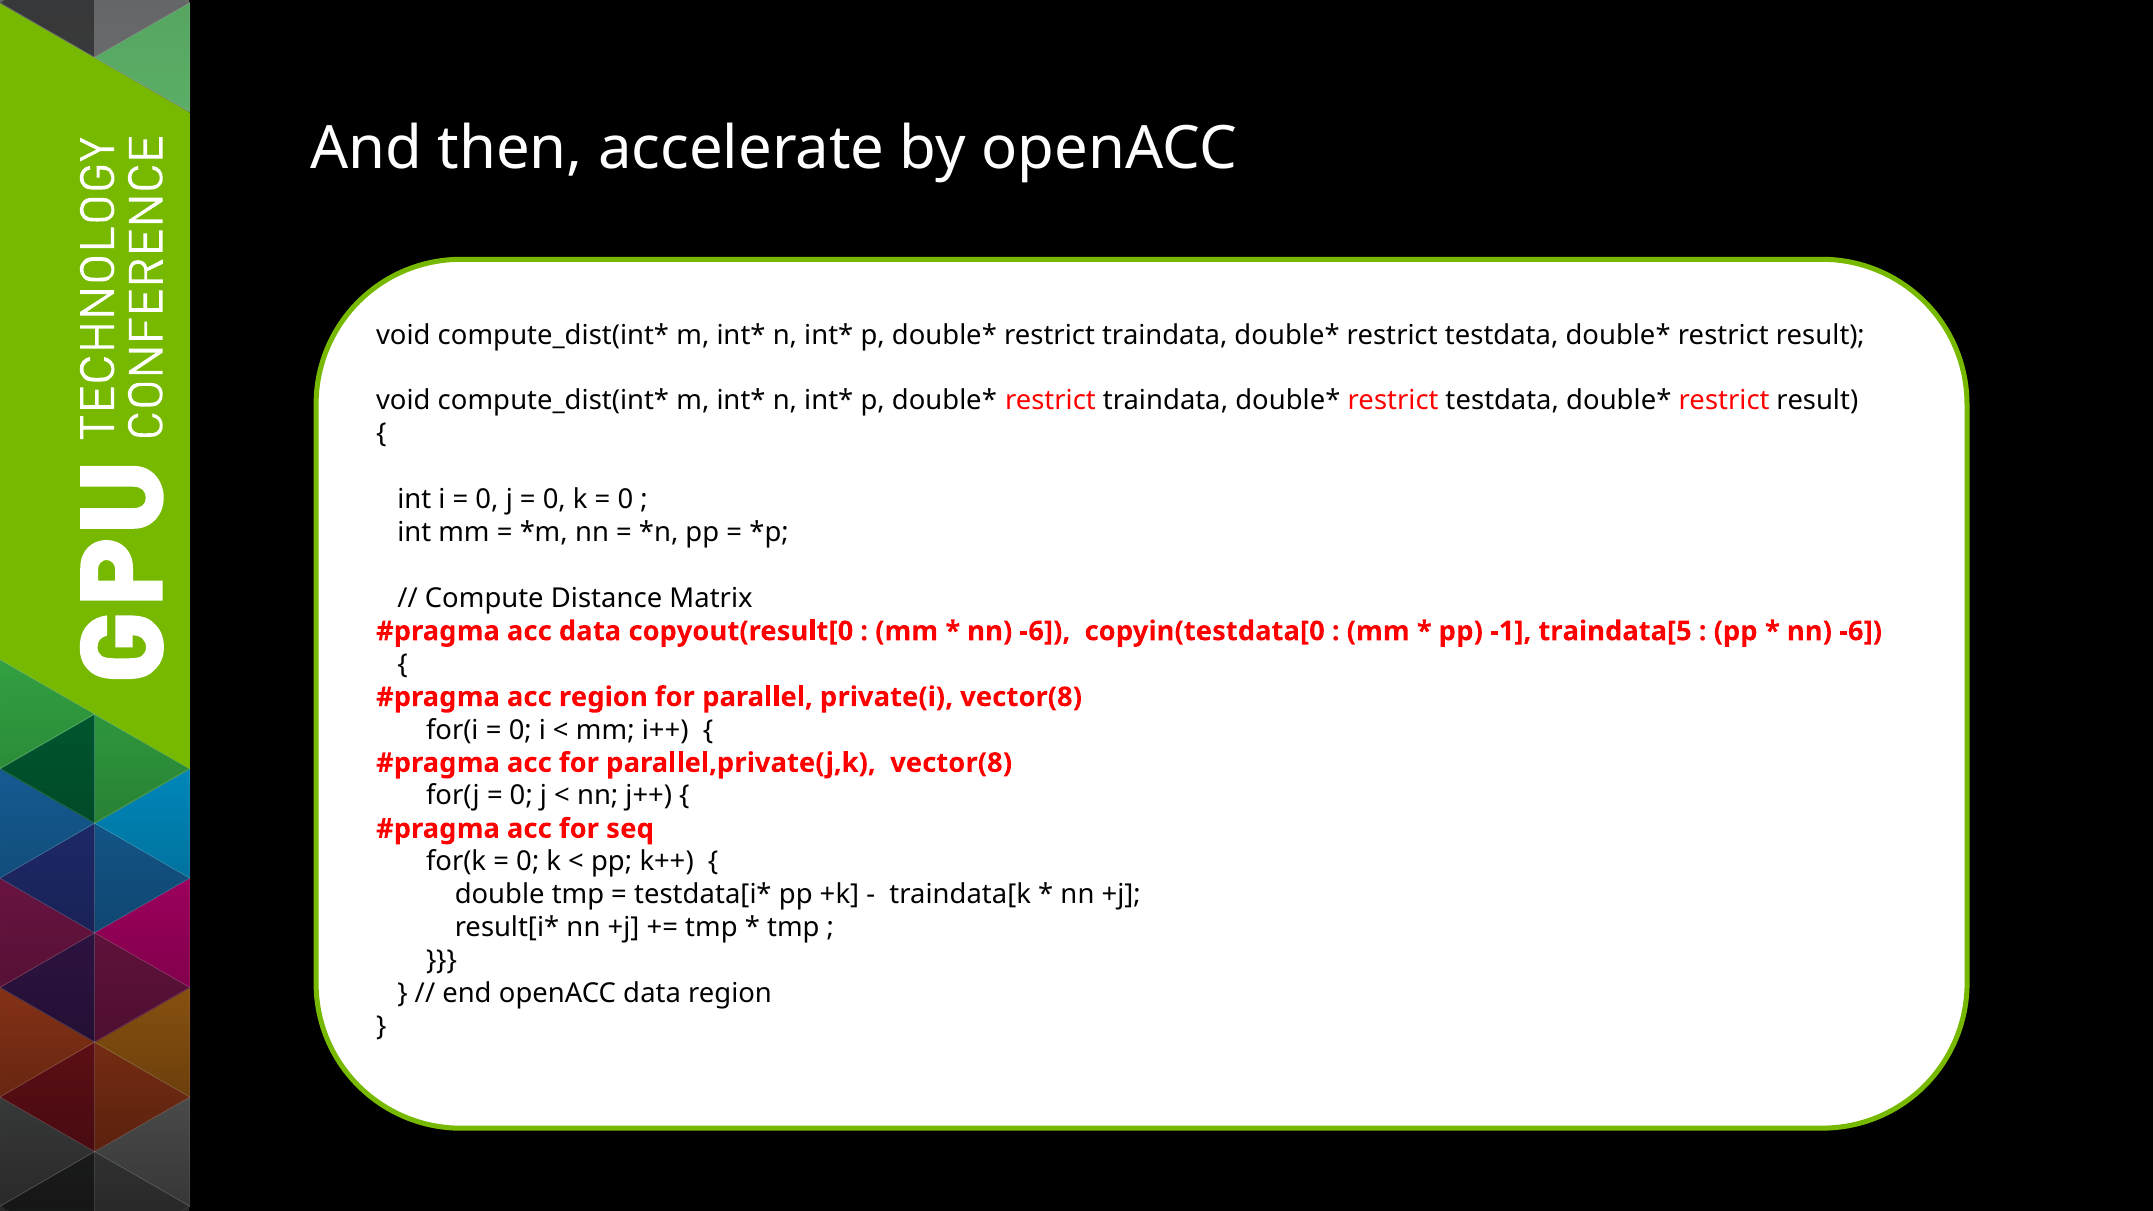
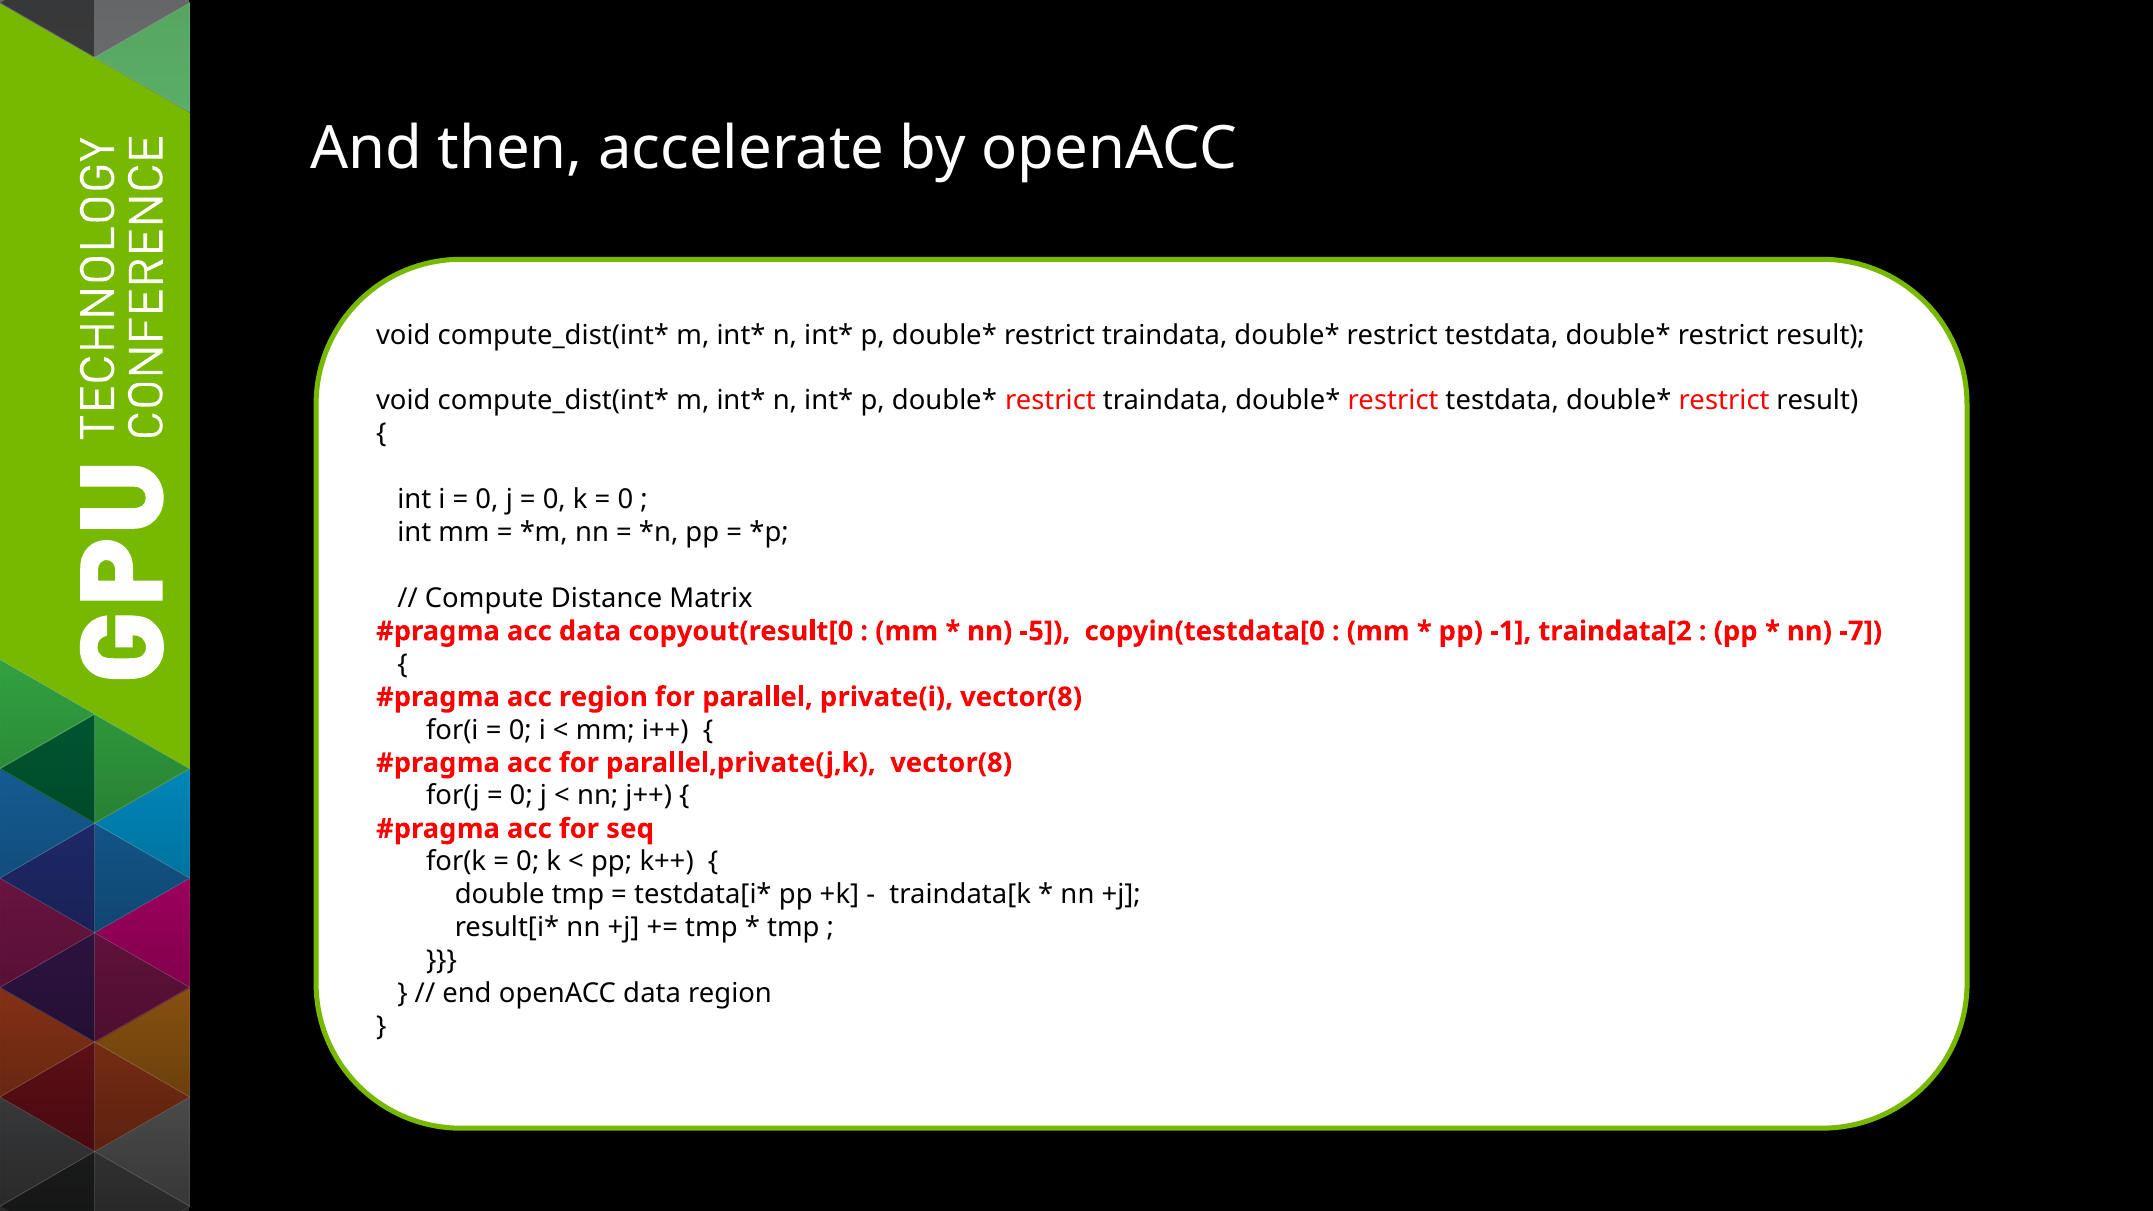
-6: -6 -> -5 (1045, 631)
traindata[5: traindata[5 -> traindata[2 (1615, 631)
-6: -6 -> -7 (1861, 631)
